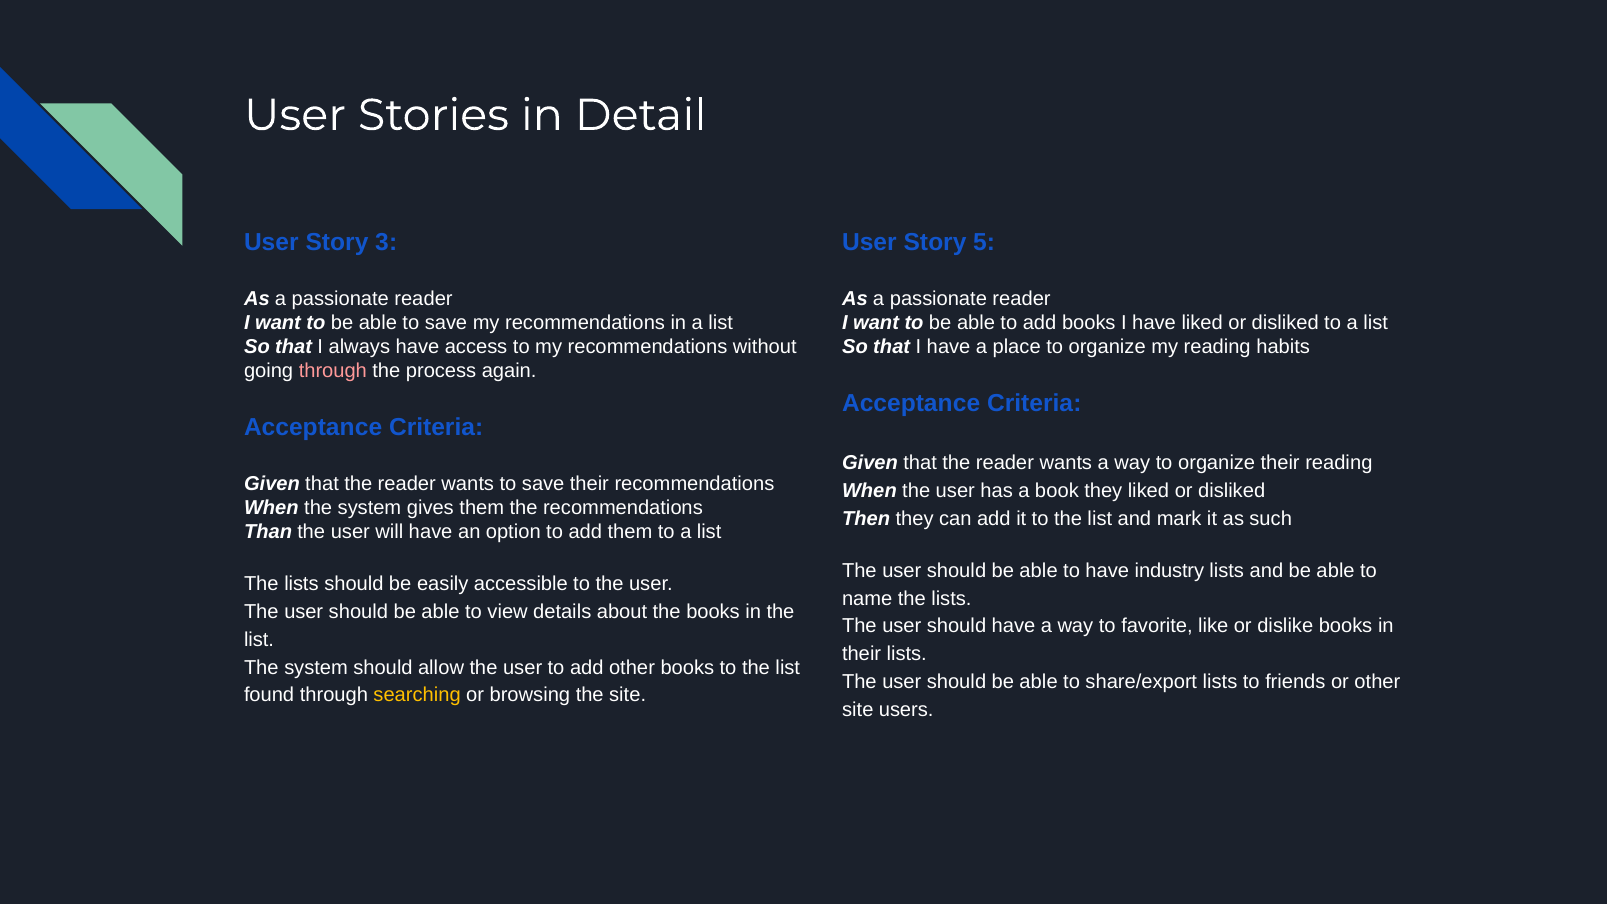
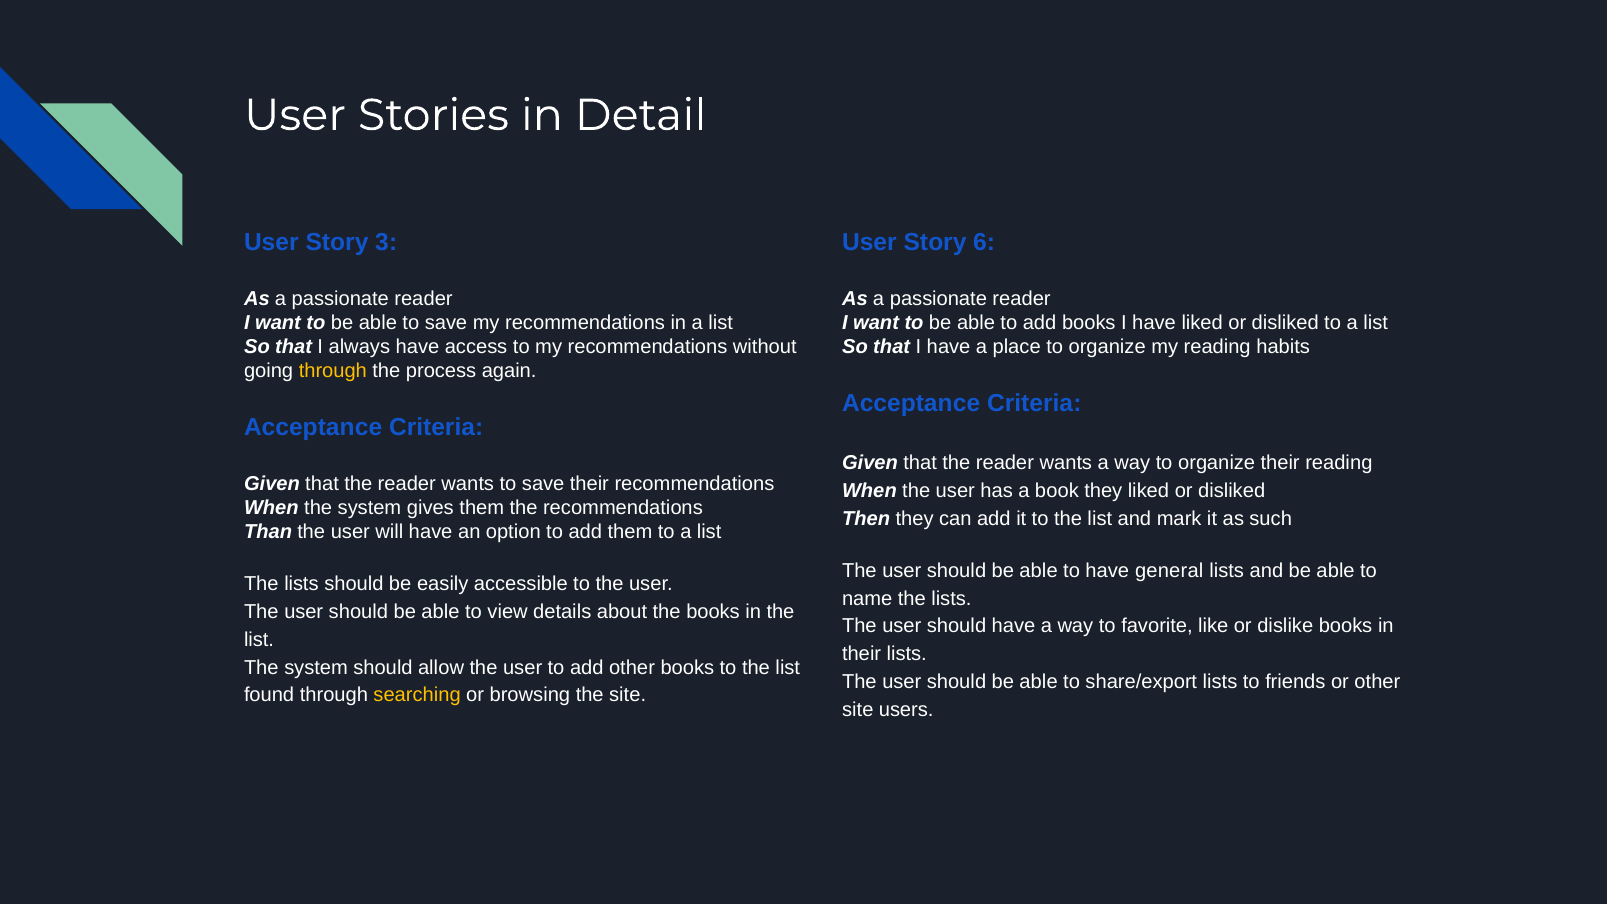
5: 5 -> 6 (984, 243)
through colour: pink -> yellow (333, 371)
industry: industry -> general (1169, 571)
